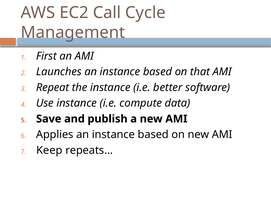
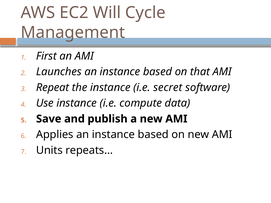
Call: Call -> Will (107, 13)
better: better -> secret (168, 88)
Keep: Keep -> Units (49, 150)
